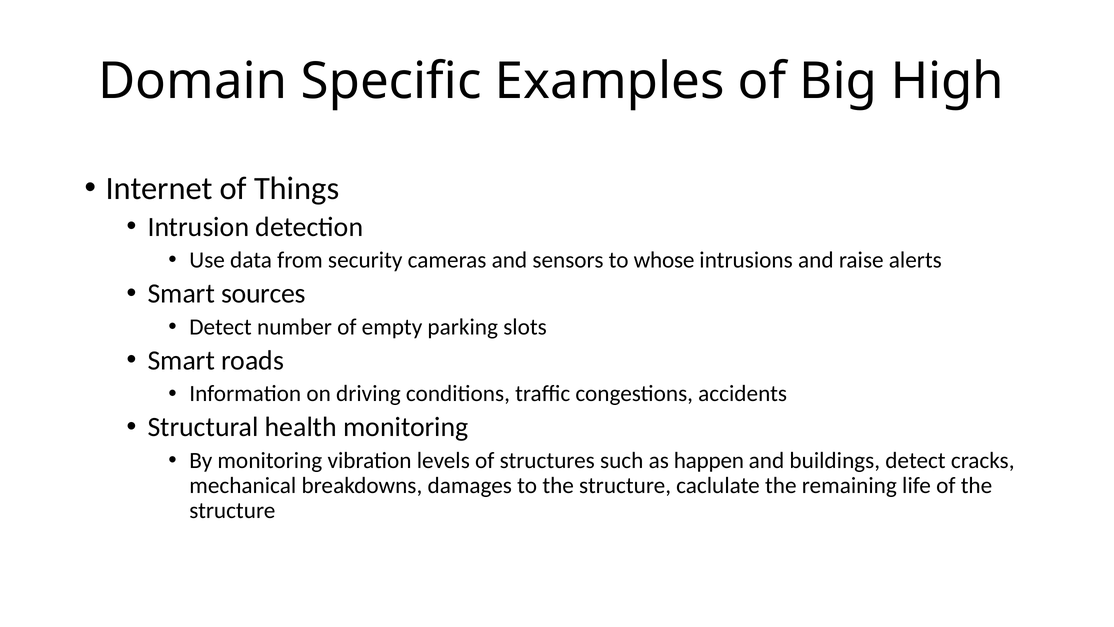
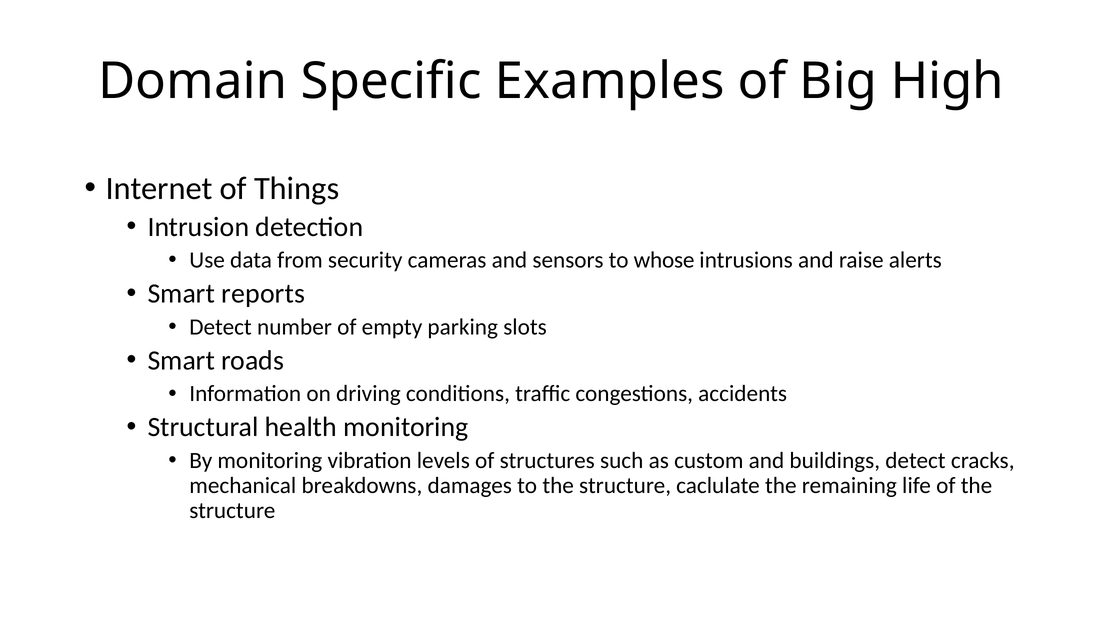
sources: sources -> reports (263, 293)
happen: happen -> custom (709, 460)
